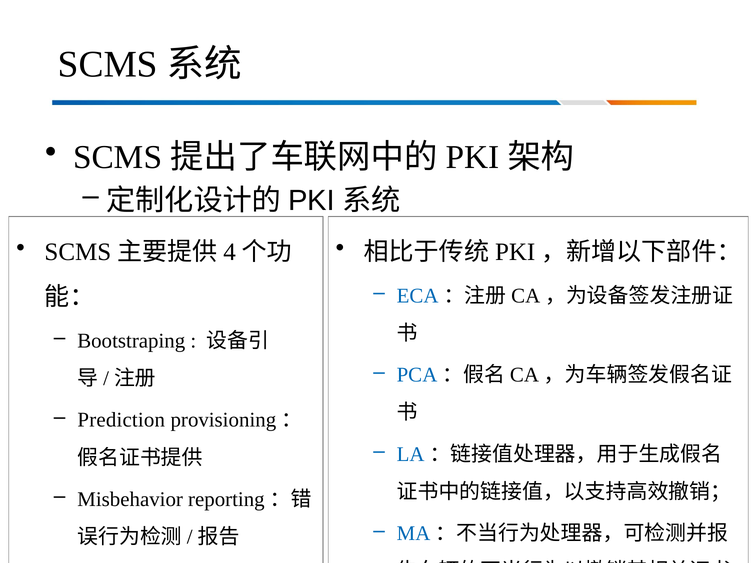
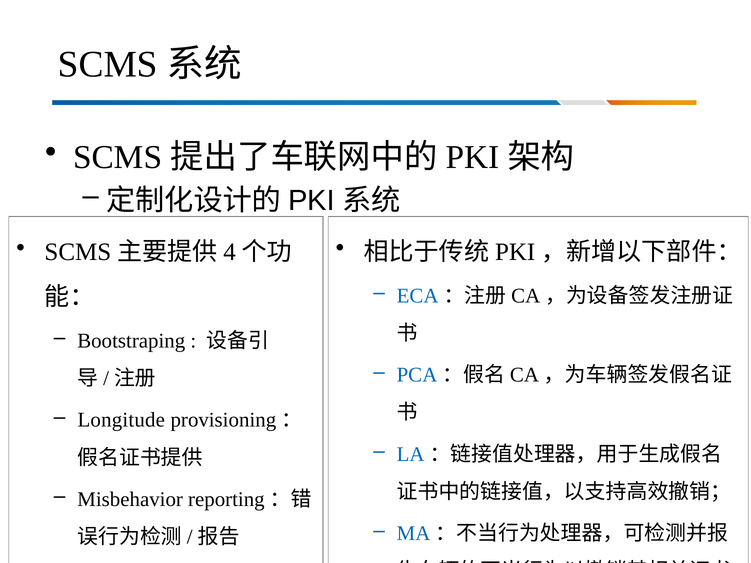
Prediction: Prediction -> Longitude (121, 420)
